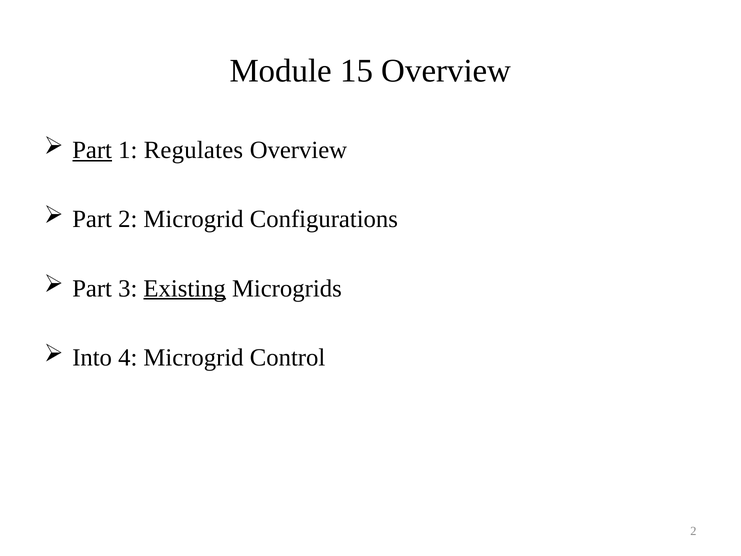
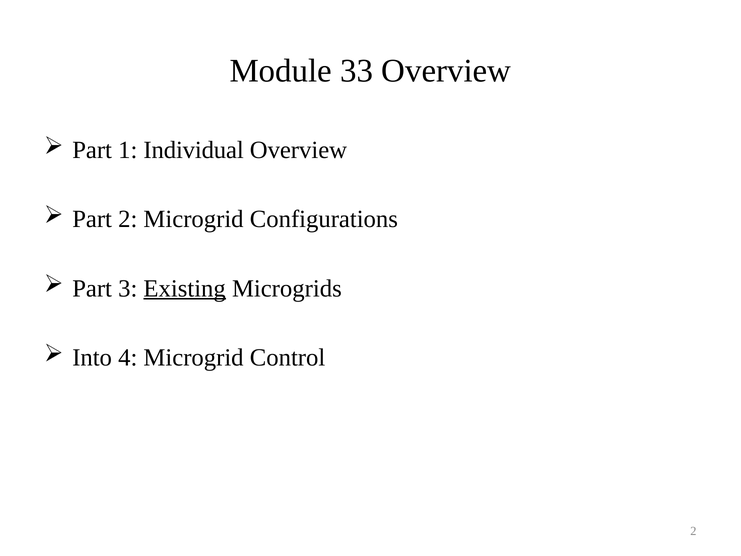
15: 15 -> 33 (357, 71)
Part underline: present -> none (92, 150)
Regulates: Regulates -> Individual (194, 150)
